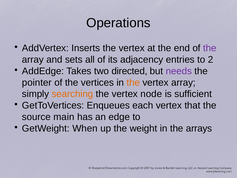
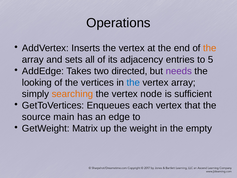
the colour: purple -> orange (210, 48)
2: 2 -> 5 (211, 59)
pointer: pointer -> looking (37, 82)
the colour: orange -> blue (133, 82)
When: When -> Matrix (85, 128)
arrays: arrays -> empty (199, 128)
